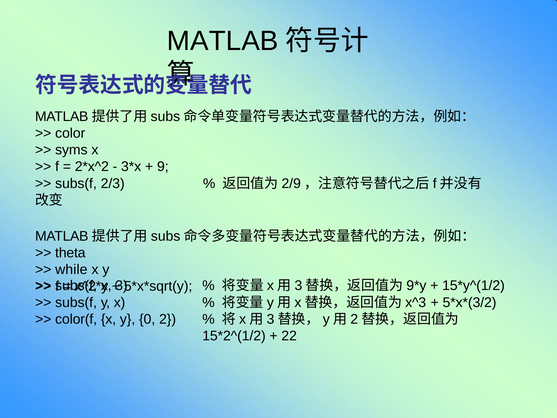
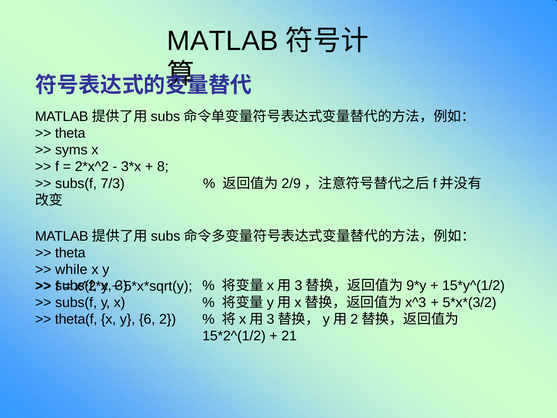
color: color -> theta (70, 133)
9: 9 -> 8 (163, 167)
2/3: 2/3 -> 7/3 (113, 183)
color(f: color(f -> theta(f (76, 319)
0: 0 -> 6 (147, 319)
22: 22 -> 21 (289, 336)
